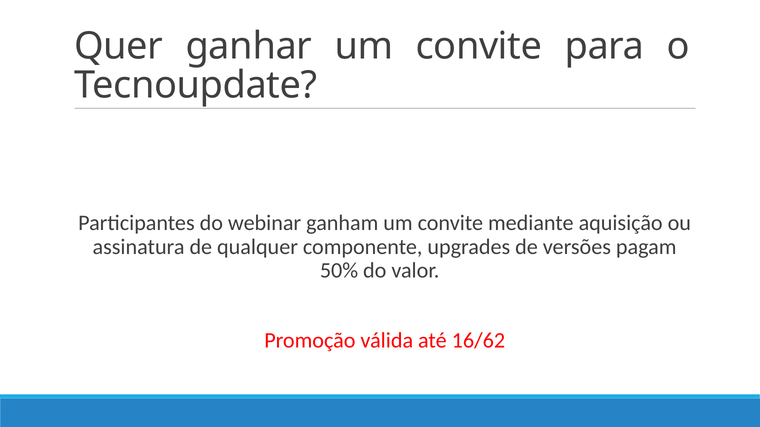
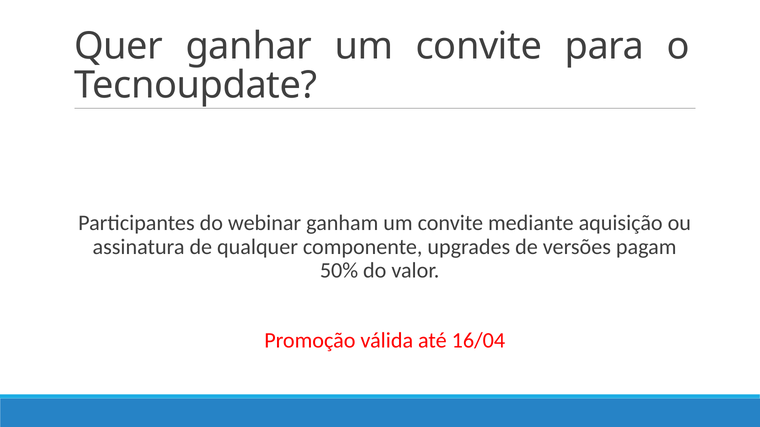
16/62: 16/62 -> 16/04 (478, 341)
